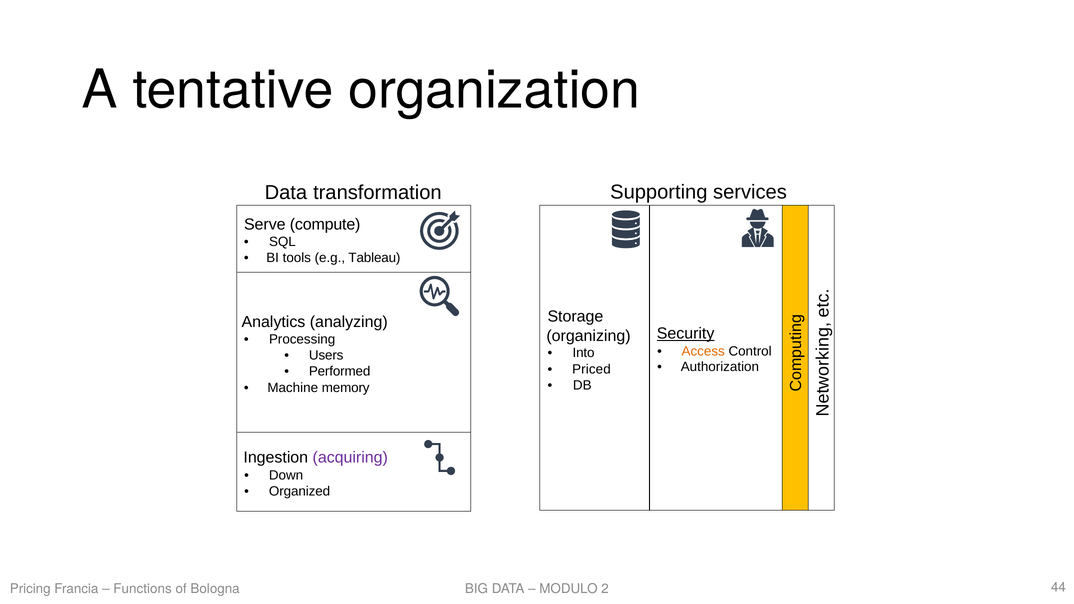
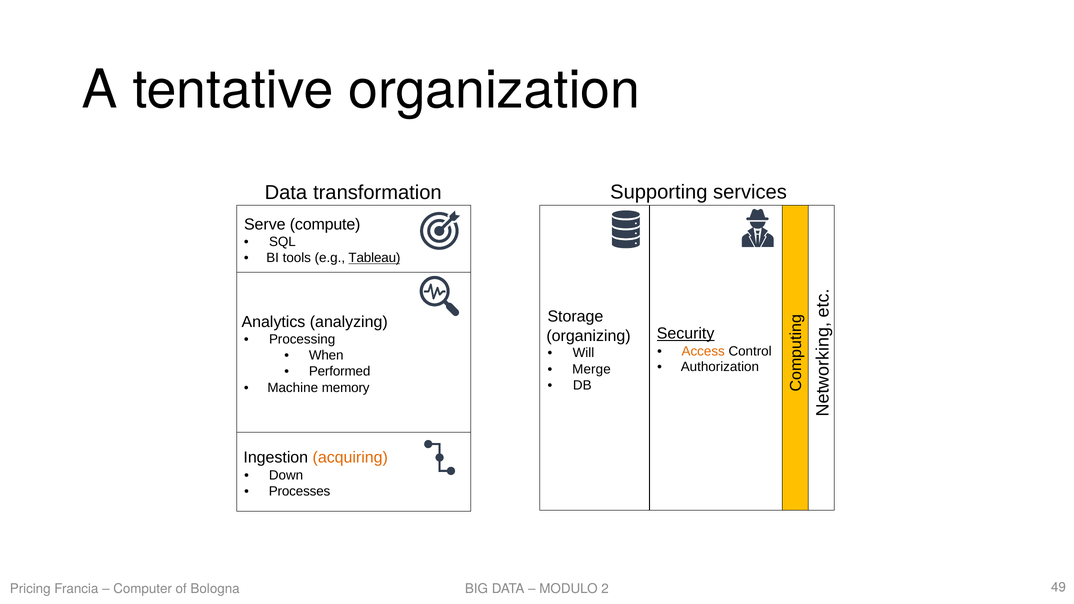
Tableau underline: none -> present (374, 258)
Into: Into -> Will (583, 353)
Users: Users -> When (326, 355)
Priced: Priced -> Merge (591, 370)
acquiring colour: purple -> orange (350, 458)
Organized: Organized -> Processes (300, 491)
Functions: Functions -> Computer (143, 589)
44: 44 -> 49 (1058, 587)
